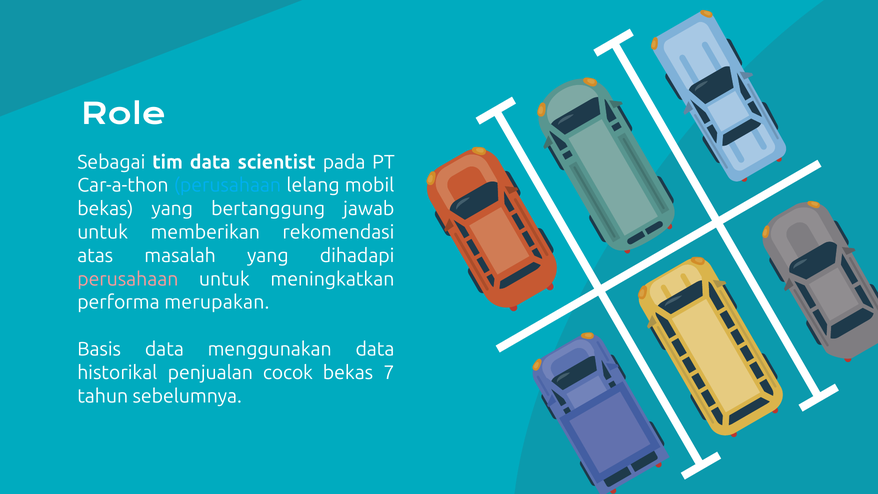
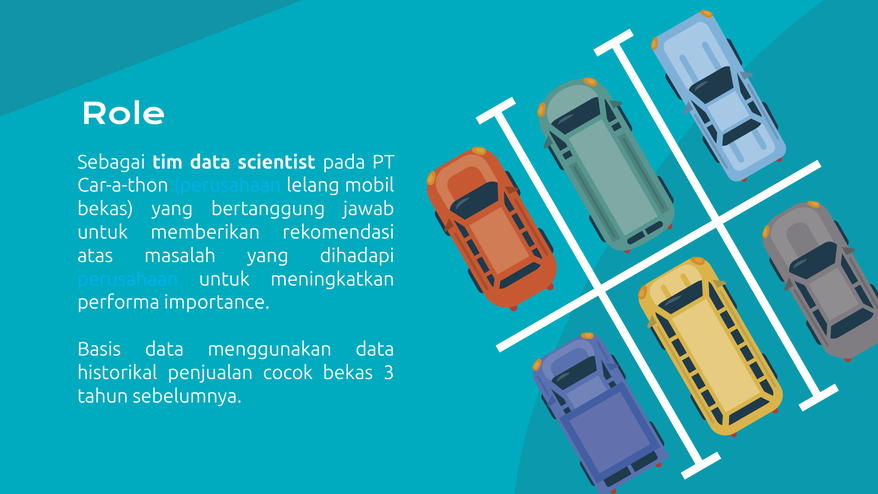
perusahaan colour: pink -> light blue (128, 279)
merupakan: merupakan -> importance (217, 302)
7: 7 -> 3 (389, 373)
